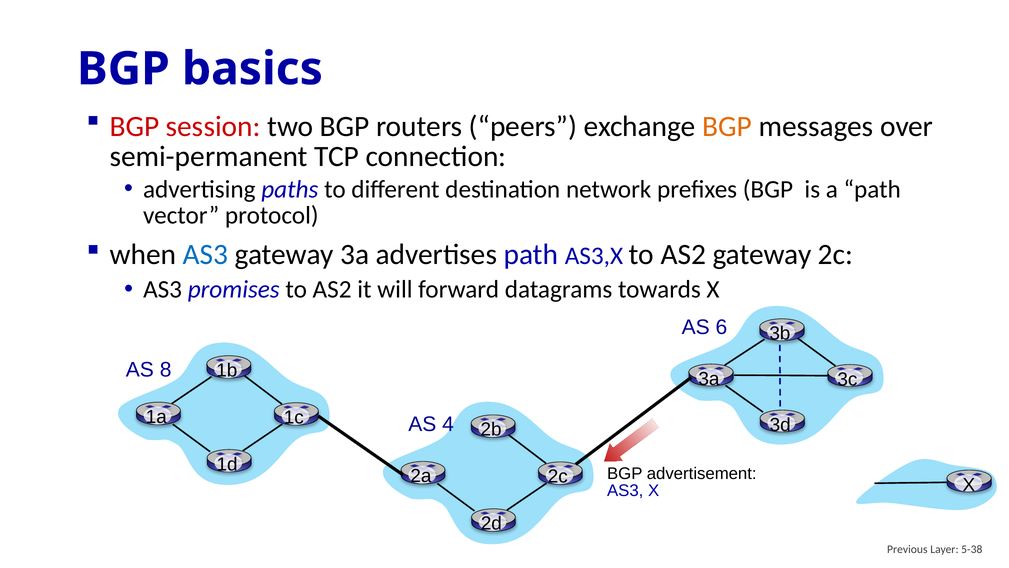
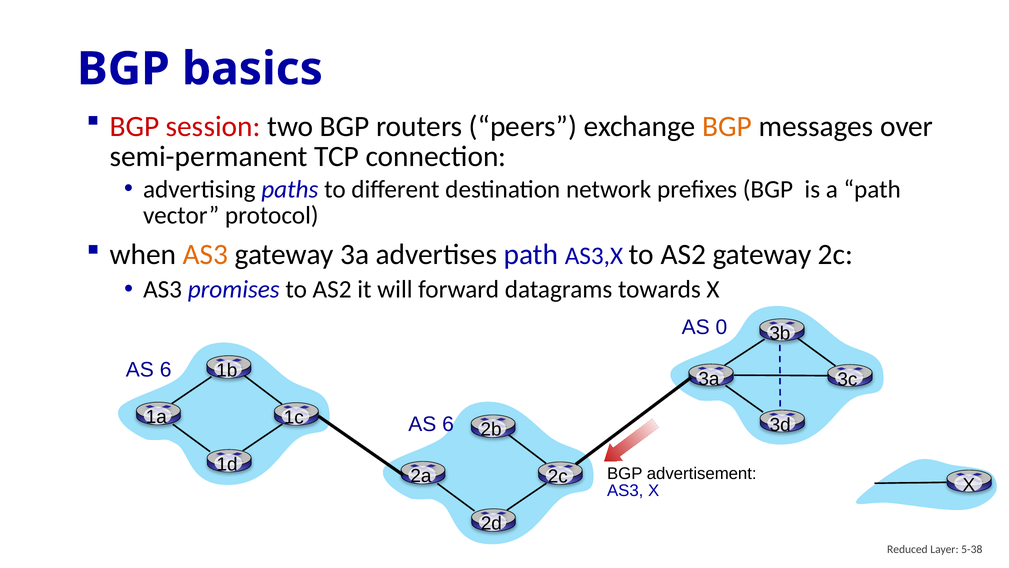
AS3 colour: blue -> orange (205, 255)
6: 6 -> 0 (721, 327)
8: 8 -> 6 (166, 369)
4: 4 -> 6 (448, 424)
Previous: Previous -> Reduced (907, 549)
